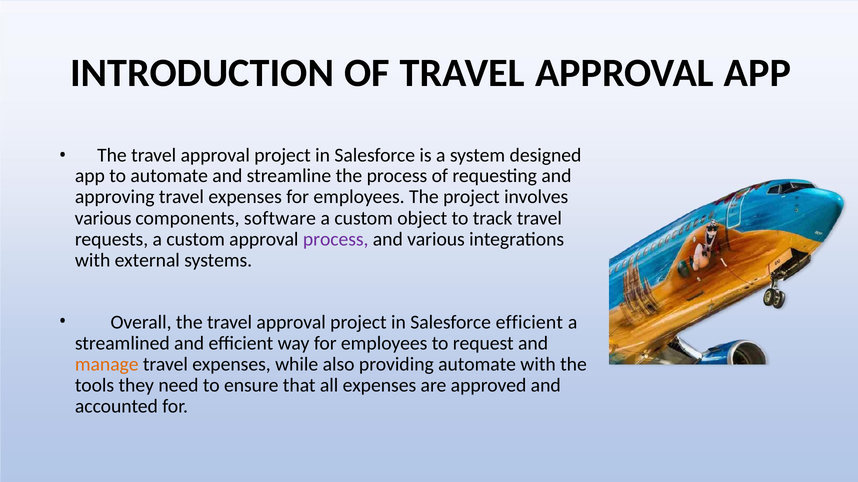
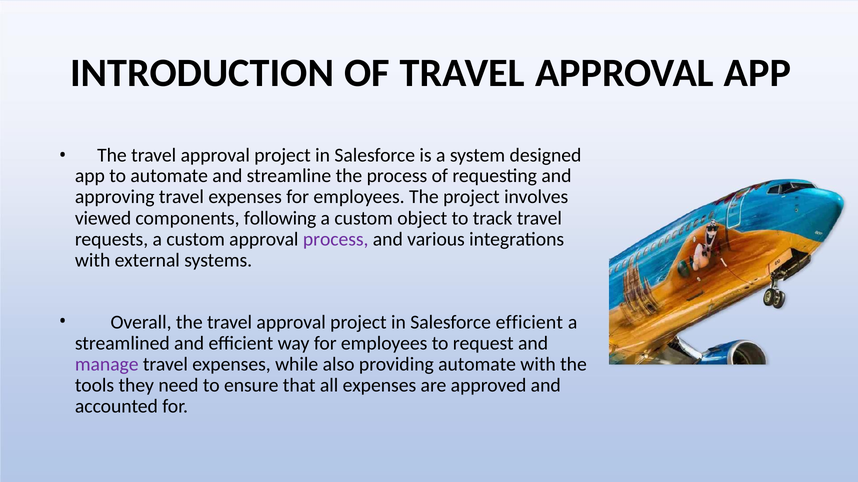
various: various -> viewed (103, 218)
software: software -> following (280, 218)
manage colour: orange -> purple (107, 365)
